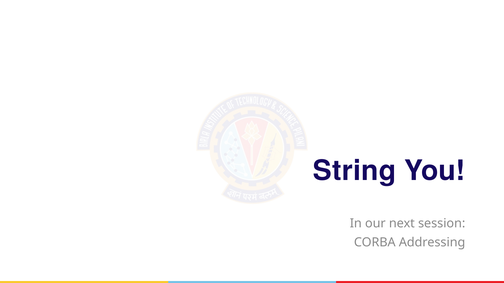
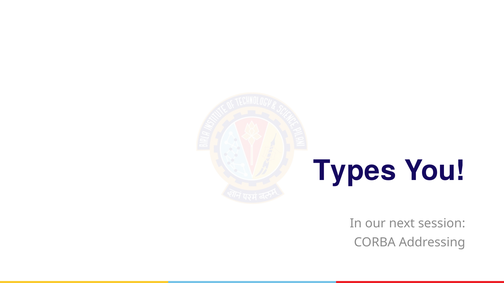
String: String -> Types (355, 171)
